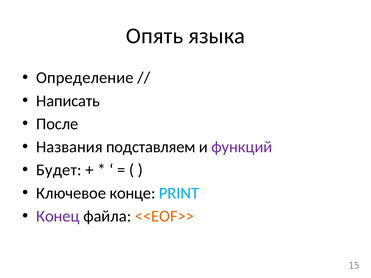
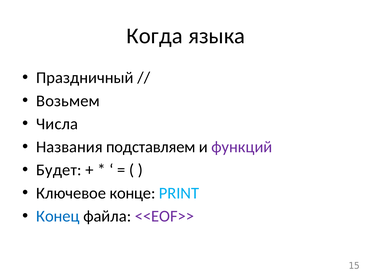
Опять: Опять -> Когда (155, 36)
Определение: Определение -> Праздничный (85, 78)
Написать: Написать -> Возьмем (68, 101)
После: После -> Числа (57, 124)
Конец colour: purple -> blue (58, 216)
<<EOF>> colour: orange -> purple (164, 216)
